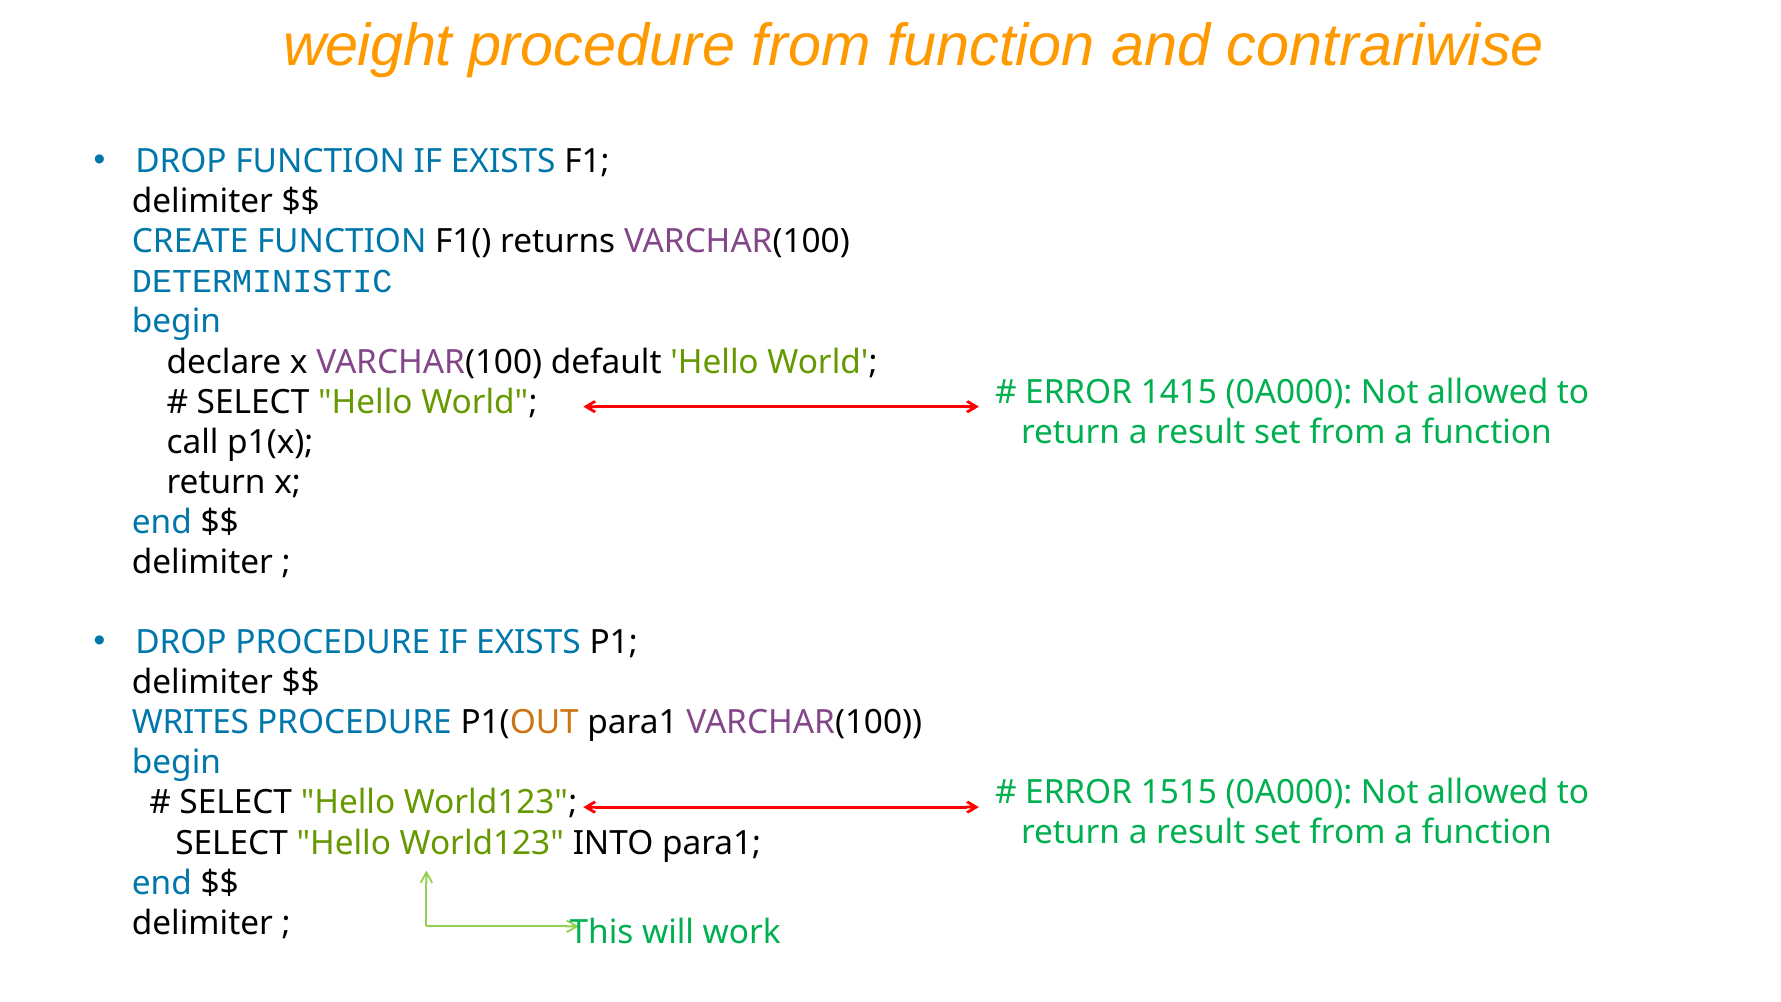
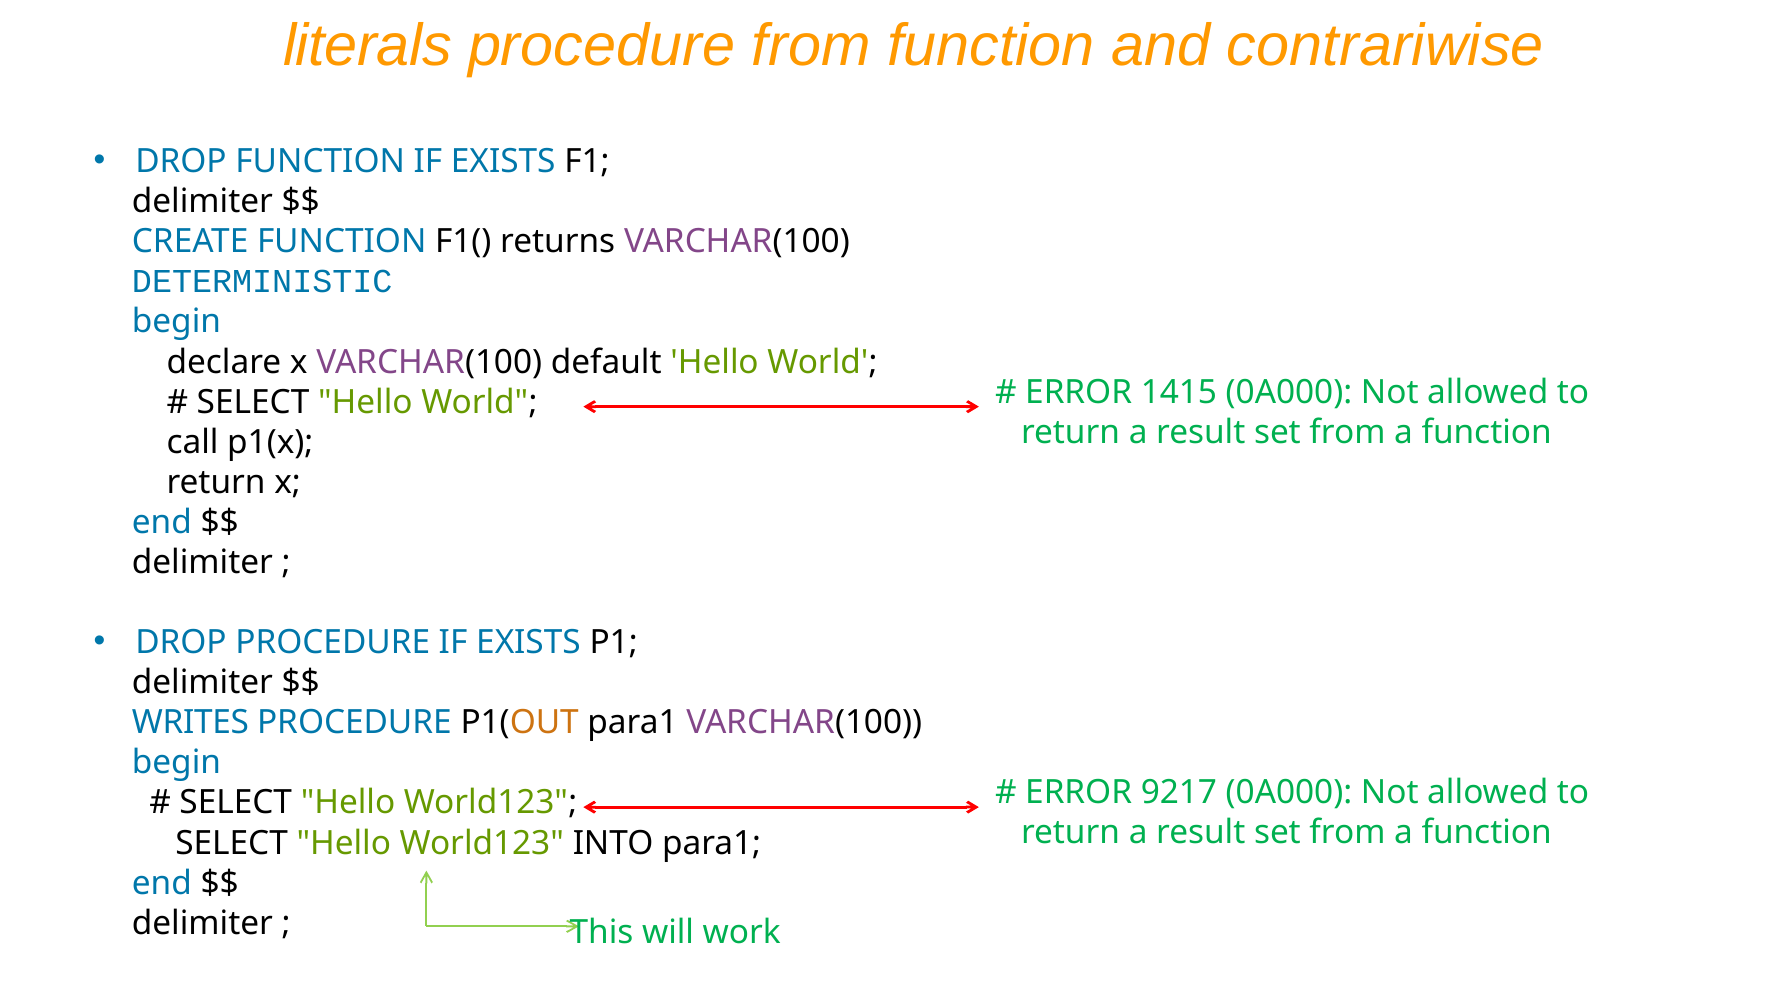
weight: weight -> literals (367, 46)
1515: 1515 -> 9217 (1179, 793)
